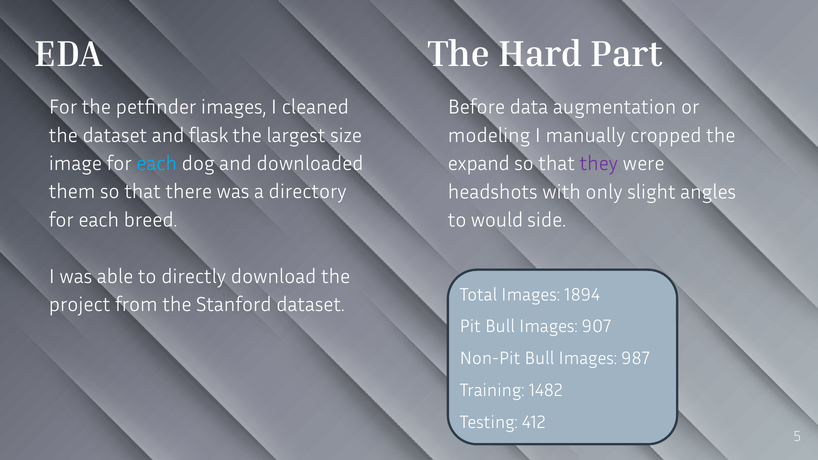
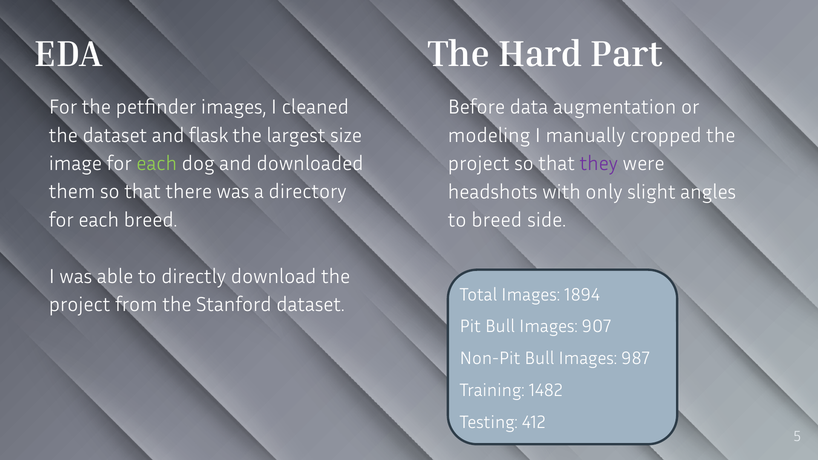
each colour: light blue -> light green (157, 164)
expand: expand -> project (479, 164)
to would: would -> breed (497, 220)
